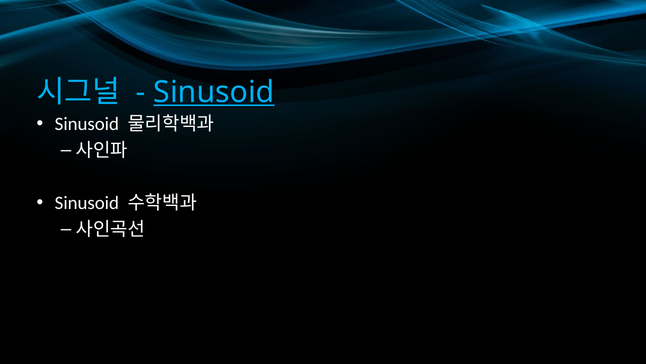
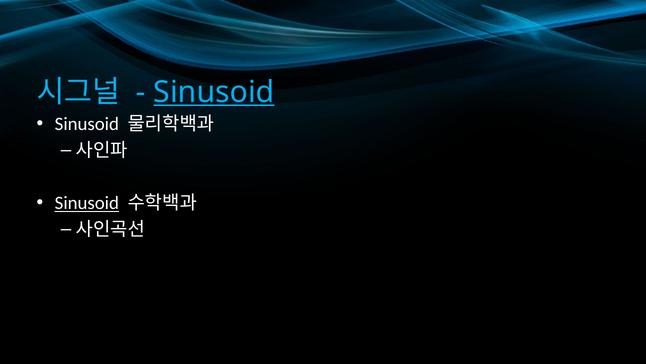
Sinusoid underline: none -> present (87, 203)
